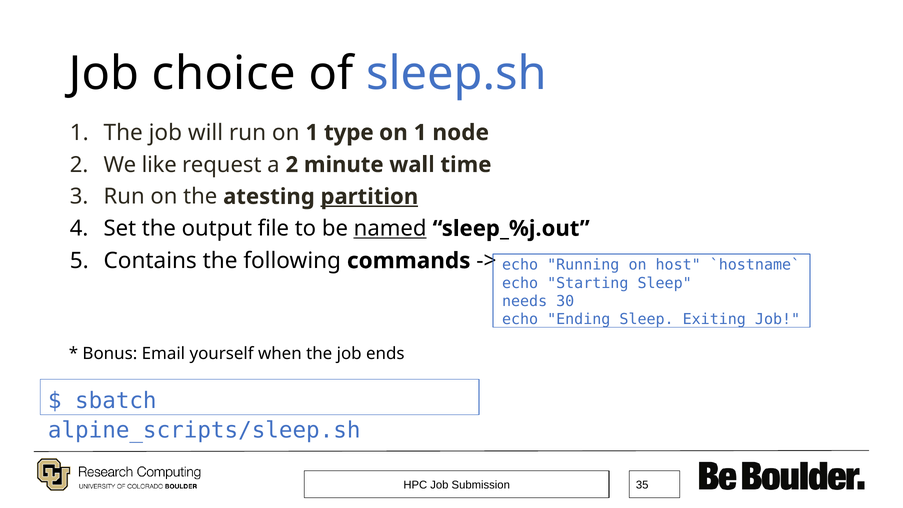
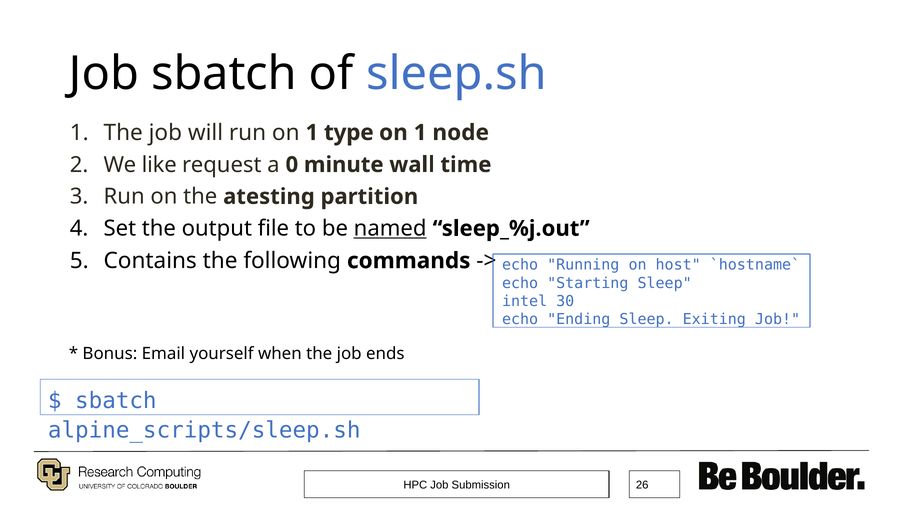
Job choice: choice -> sbatch (224, 74)
a 2: 2 -> 0 (292, 165)
partition underline: present -> none (369, 197)
needs: needs -> intel (525, 301)
35: 35 -> 26 (642, 485)
